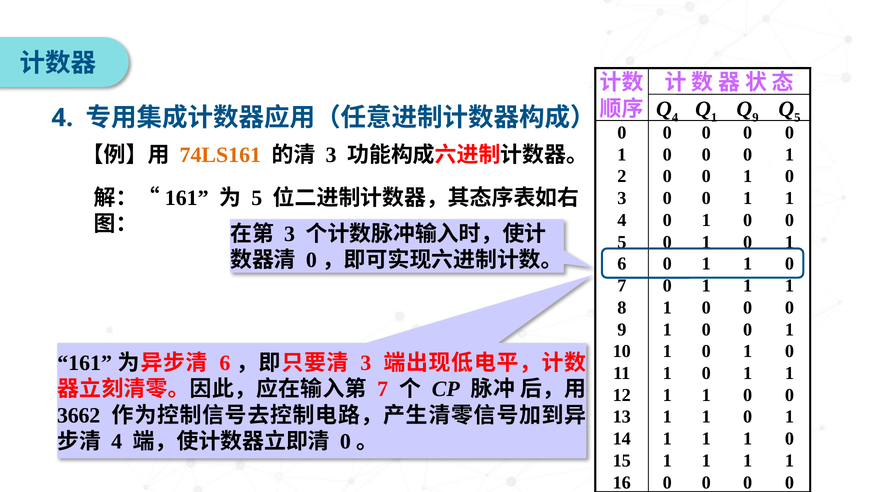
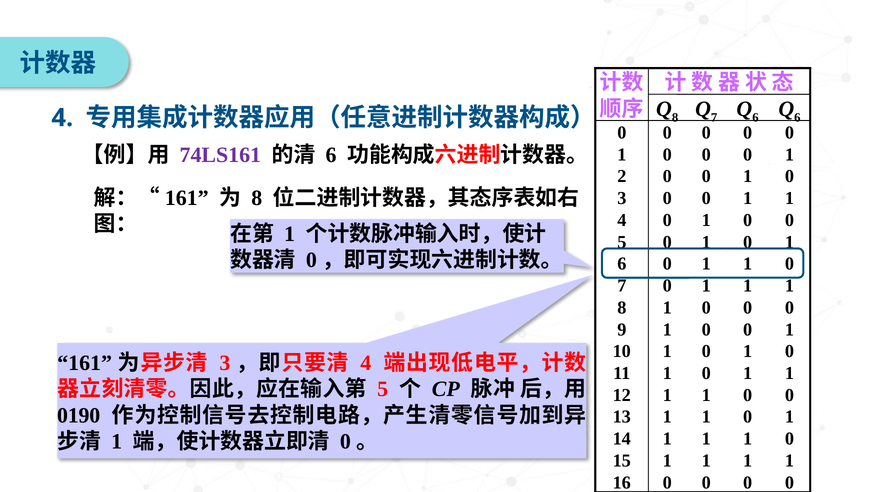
4: 4 -> 8 (675, 117)
1: 1 -> 7 (714, 117)
9: 9 -> 6 (755, 117)
5: 5 -> 6 (797, 117)
74LS161 colour: orange -> purple (220, 155)
3: 3 -> 6 (331, 155)
5: 5 -> 8 (257, 198)
3: 3 -> 1 (290, 234)
6: 6 -> 3 (225, 363)
3: 3 -> 4 (366, 363)
7: 7 -> 5 (383, 389)
3662: 3662 -> 0190 (79, 415)
4: 4 -> 1 (117, 442)
